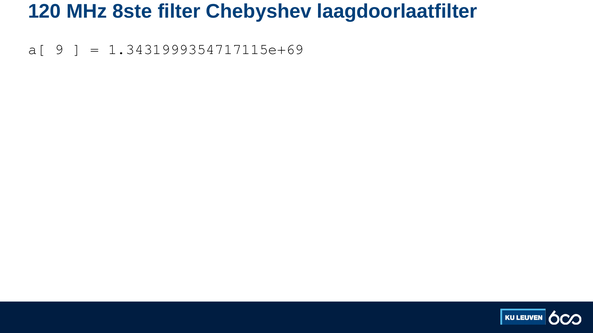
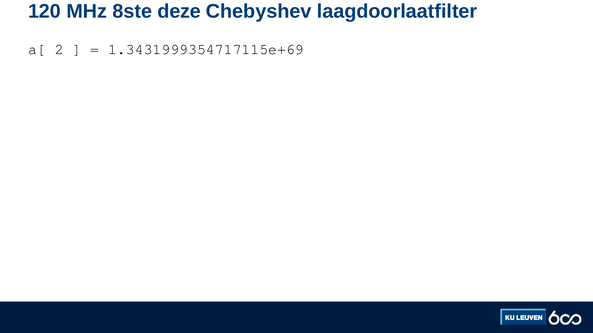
filter: filter -> deze (179, 11)
9: 9 -> 2 (59, 49)
